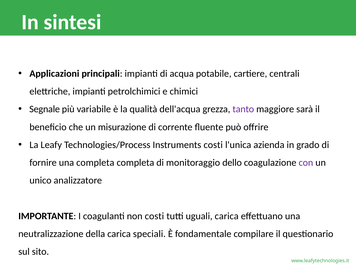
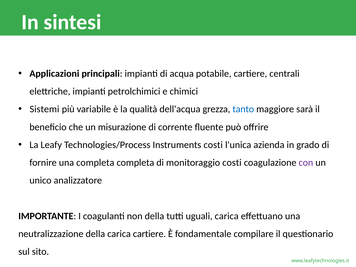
Segnale: Segnale -> Sistemi (44, 109)
tanto colour: purple -> blue (243, 109)
monitoraggio dello: dello -> costi (232, 163)
non costi: costi -> della (154, 216)
carica speciali: speciali -> cartiere (149, 234)
